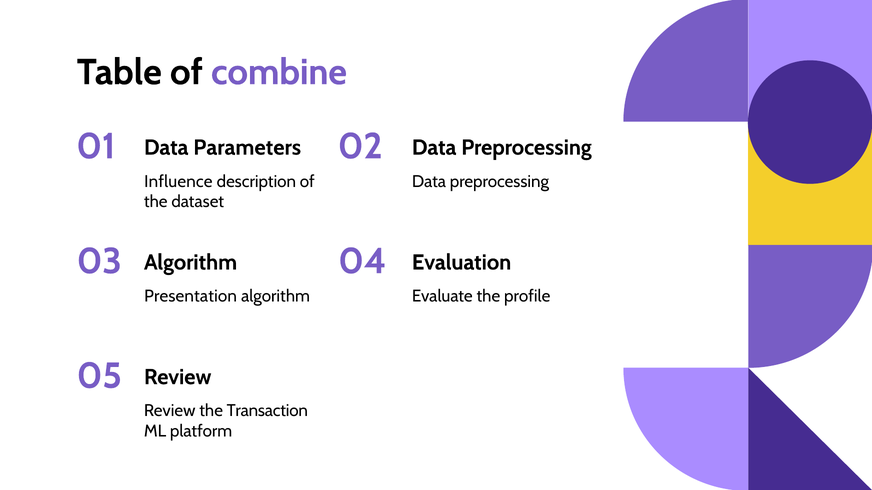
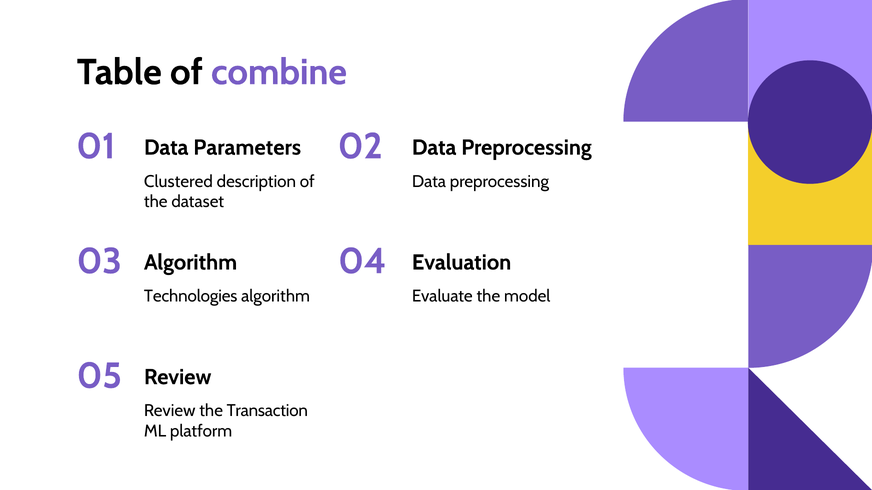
Influence: Influence -> Clustered (178, 182)
Presentation: Presentation -> Technologies (191, 296)
profile: profile -> model (527, 296)
